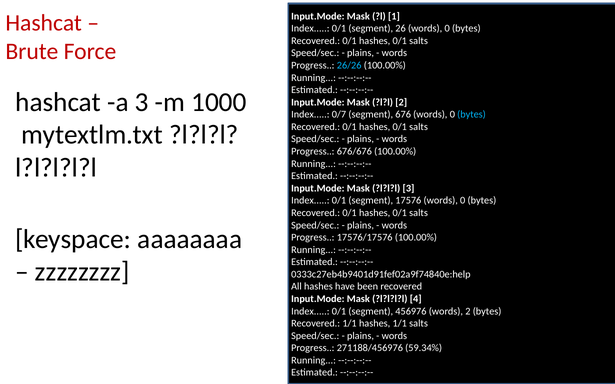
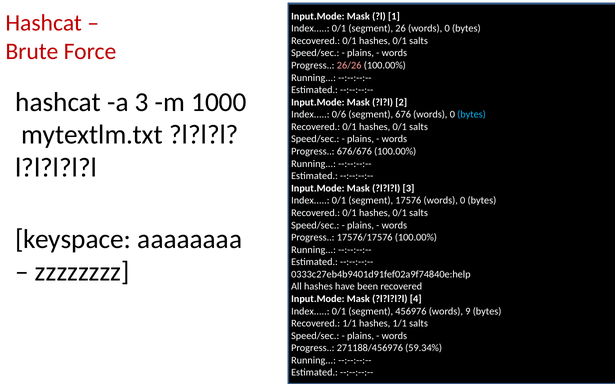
26/26 colour: light blue -> pink (349, 65)
0/7: 0/7 -> 0/6 (339, 115)
words 2: 2 -> 9 (468, 311)
